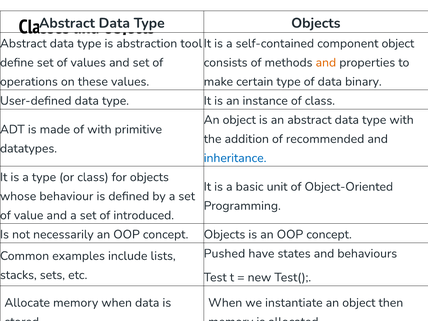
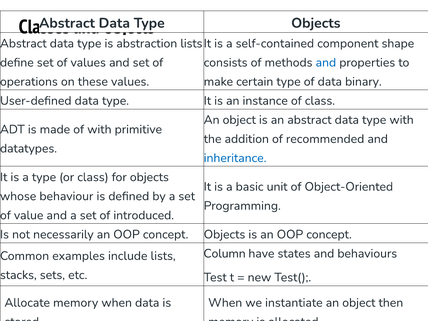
abstraction tool: tool -> lists (191, 43)
component object: object -> shape (398, 43)
and colour: orange -> blue (326, 62)
Pushed: Pushed -> Column (225, 253)
